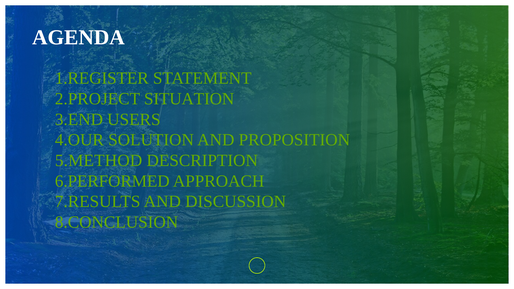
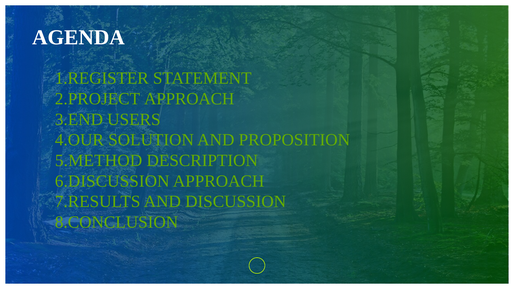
2.PROJECT SITUATION: SITUATION -> APPROACH (189, 99)
6.PERFORMED: 6.PERFORMED -> 6.DISCUSSION (112, 181)
